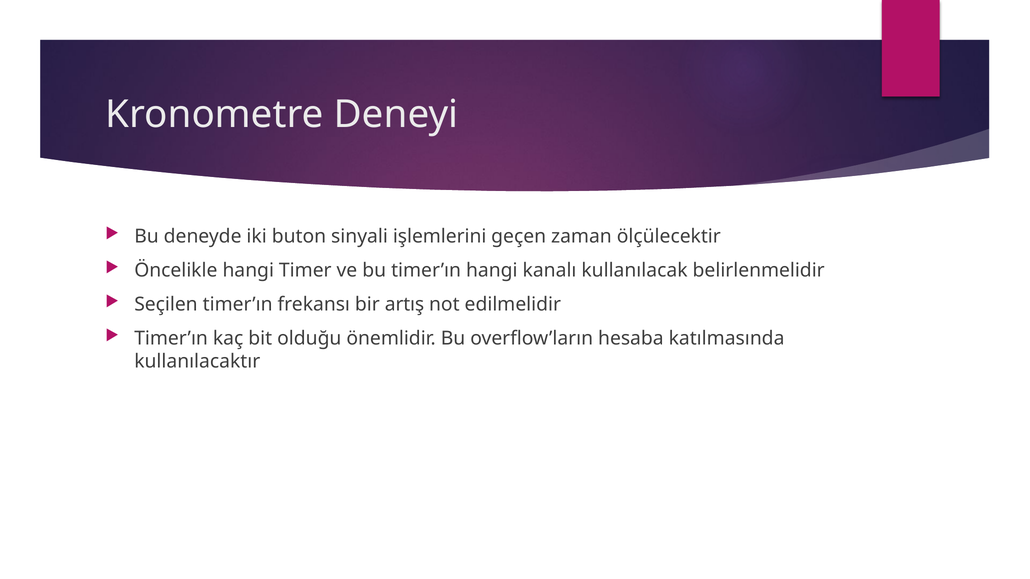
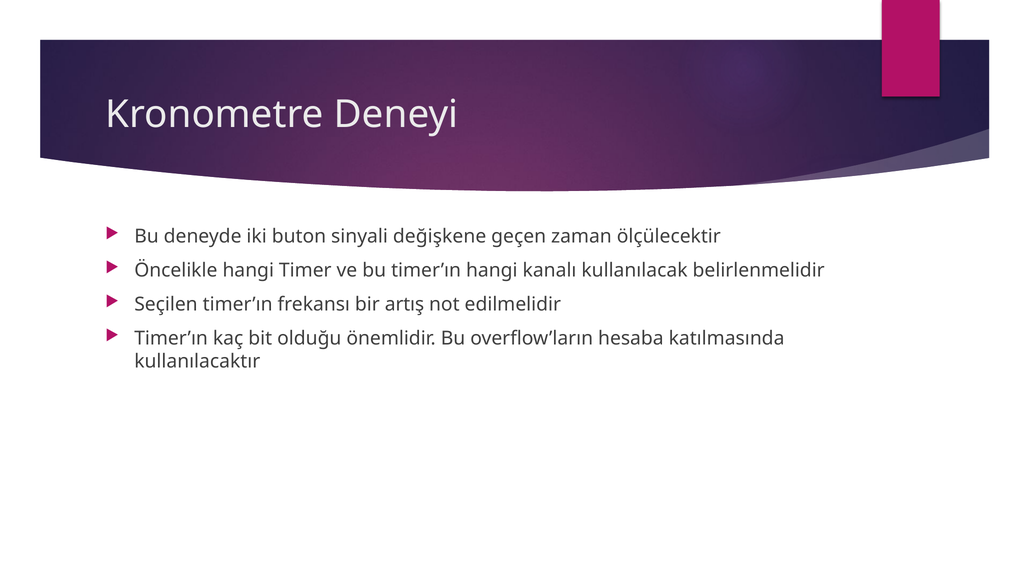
işlemlerini: işlemlerini -> değişkene (440, 237)
